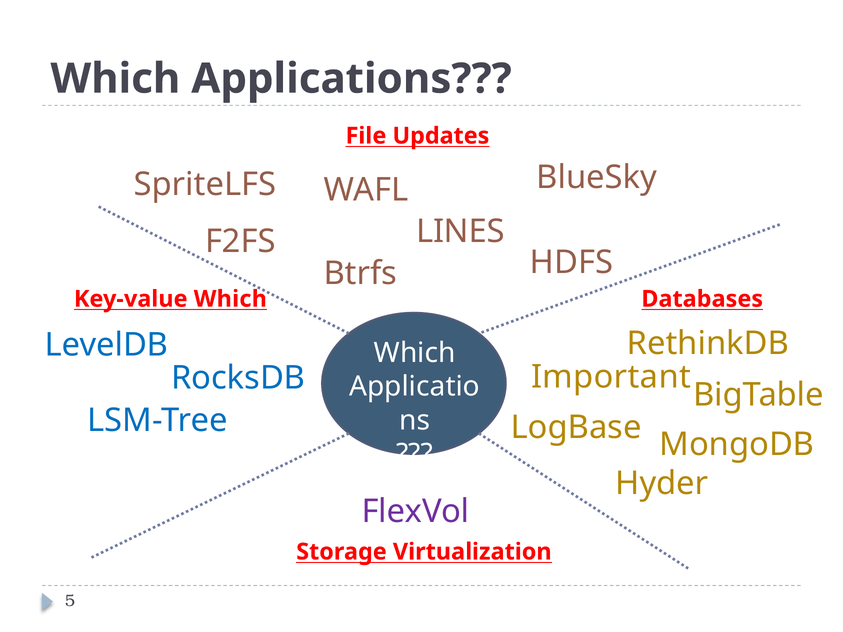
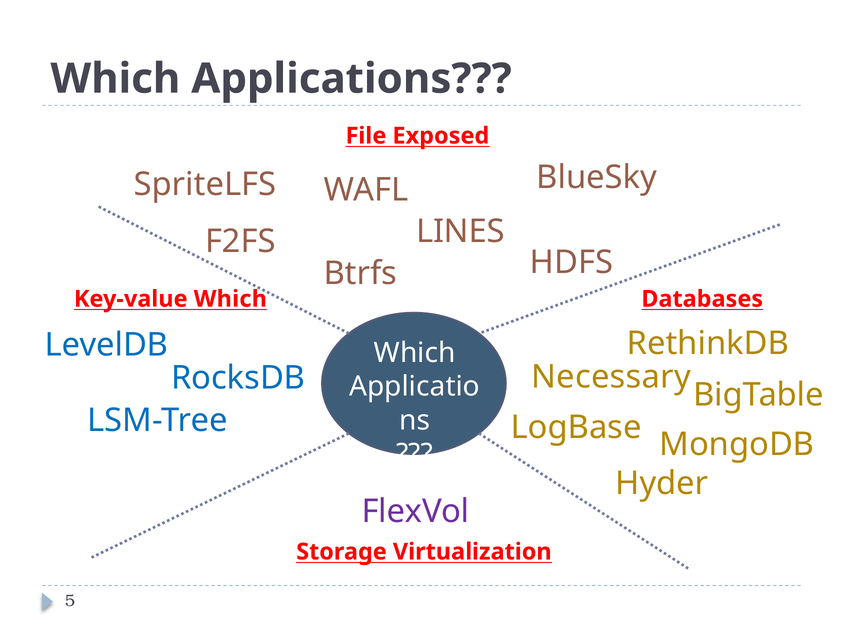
Updates: Updates -> Exposed (441, 136)
Important: Important -> Necessary (611, 377)
